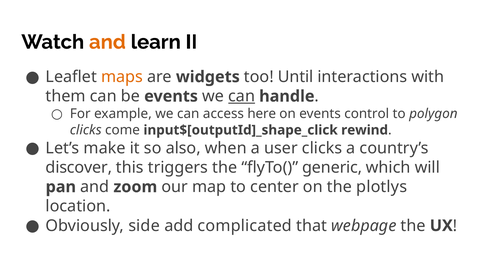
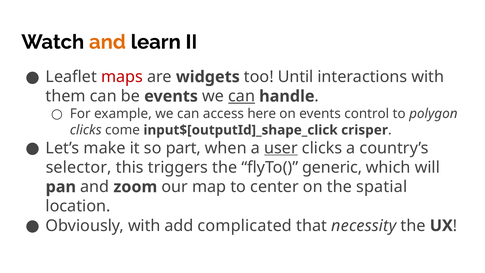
maps colour: orange -> red (122, 77)
rewind: rewind -> crisper (365, 130)
also: also -> part (183, 148)
user underline: none -> present (281, 148)
discover: discover -> selector (79, 167)
plotlys: plotlys -> spatial (382, 187)
Obviously side: side -> with (144, 226)
webpage: webpage -> necessity (364, 226)
